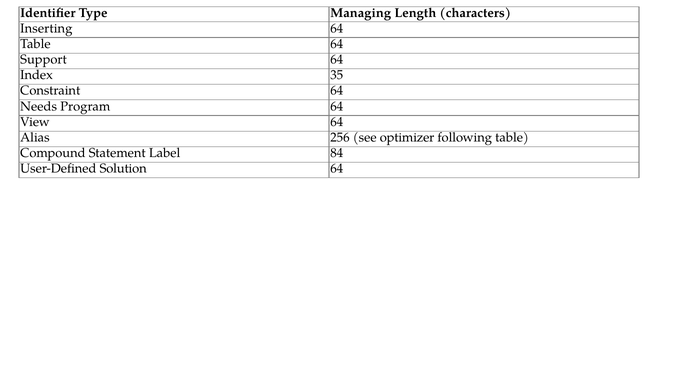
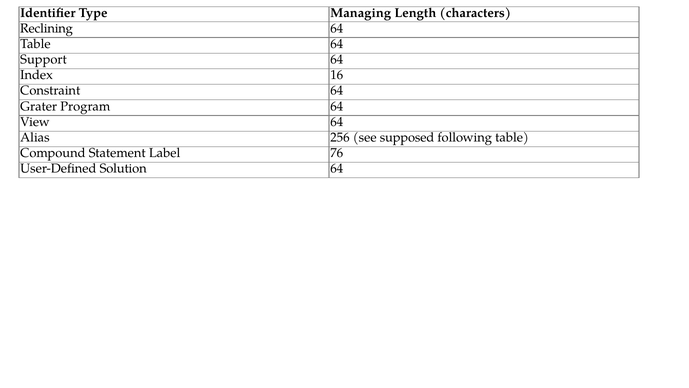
Inserting: Inserting -> Reclining (46, 28)
35: 35 -> 16 (337, 75)
Needs: Needs -> Grater (39, 106)
optimizer: optimizer -> supposed (407, 137)
84: 84 -> 76 (337, 153)
